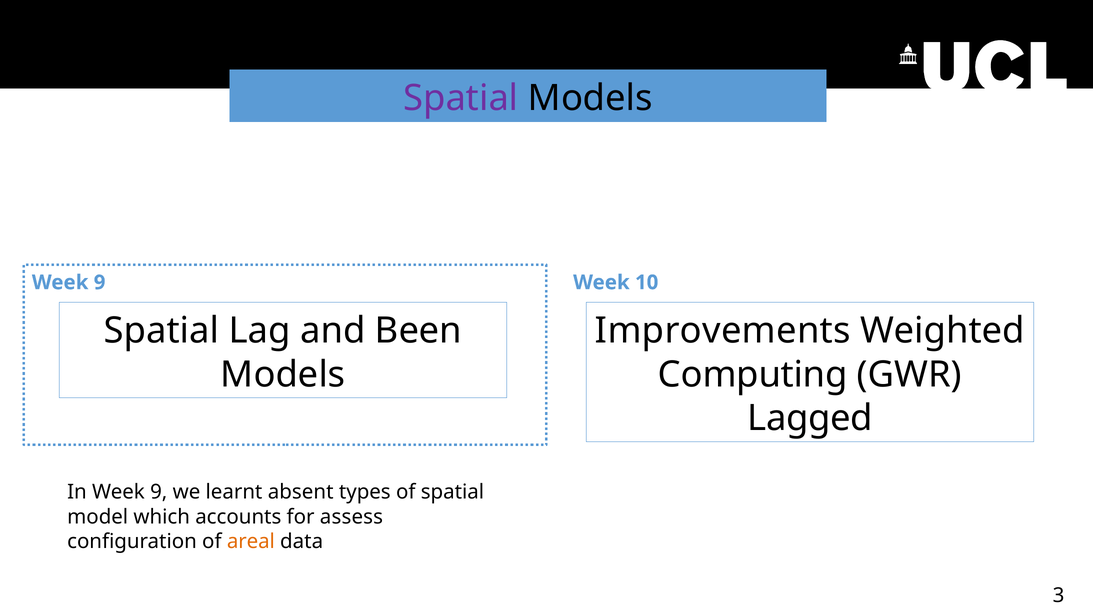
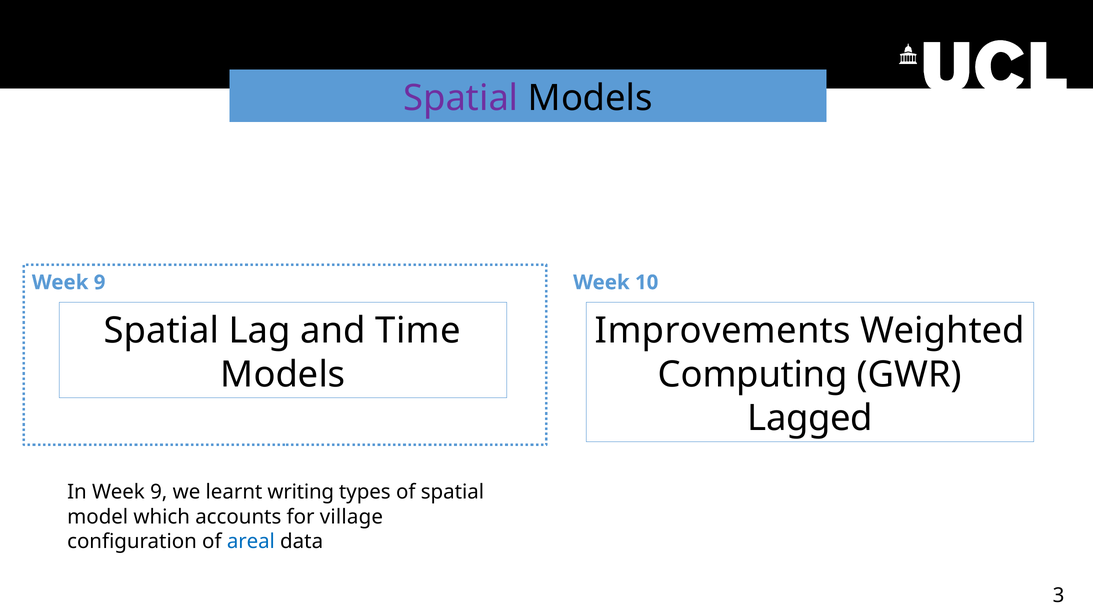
Been: Been -> Time (418, 331)
absent: absent -> writing (301, 492)
assess: assess -> village (351, 517)
areal colour: orange -> blue (251, 541)
